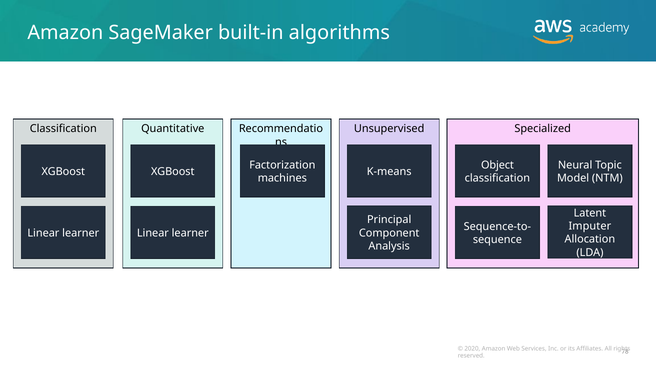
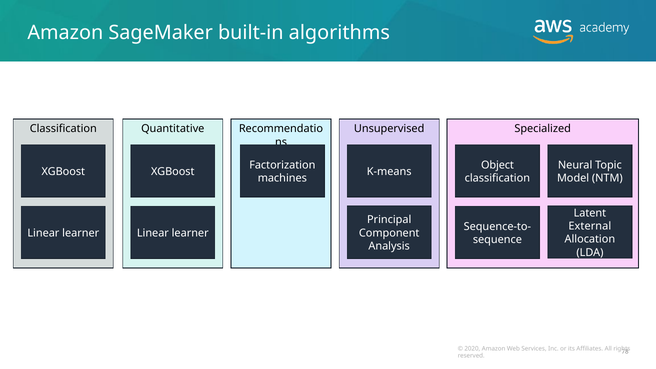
Imputer: Imputer -> External (590, 226)
